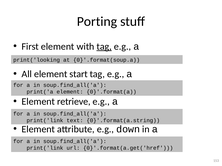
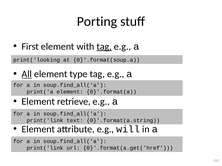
All underline: none -> present (27, 74)
start: start -> type (79, 74)
down: down -> will (128, 129)
